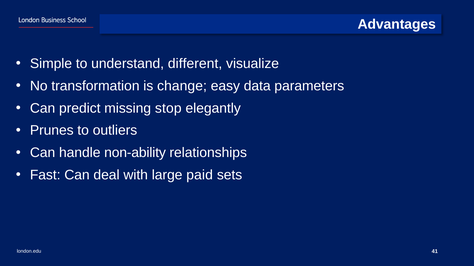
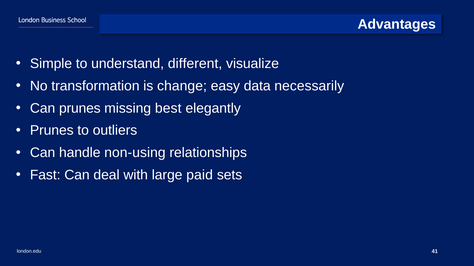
parameters: parameters -> necessarily (309, 86)
Can predict: predict -> prunes (80, 108)
stop: stop -> best (168, 108)
non-ability: non-ability -> non-using (135, 153)
